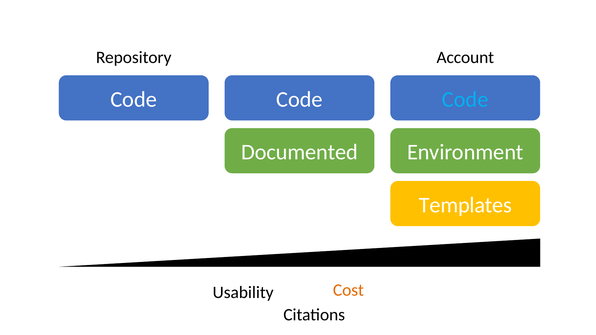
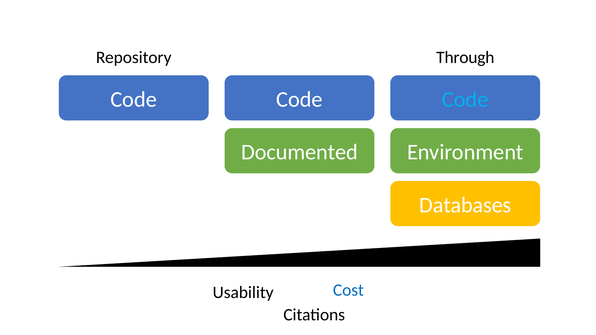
Account: Account -> Through (465, 57)
Templates: Templates -> Databases (465, 205)
Cost colour: orange -> blue (348, 290)
